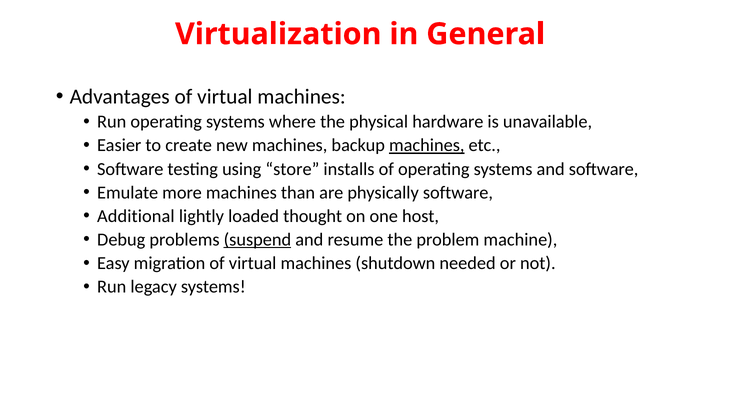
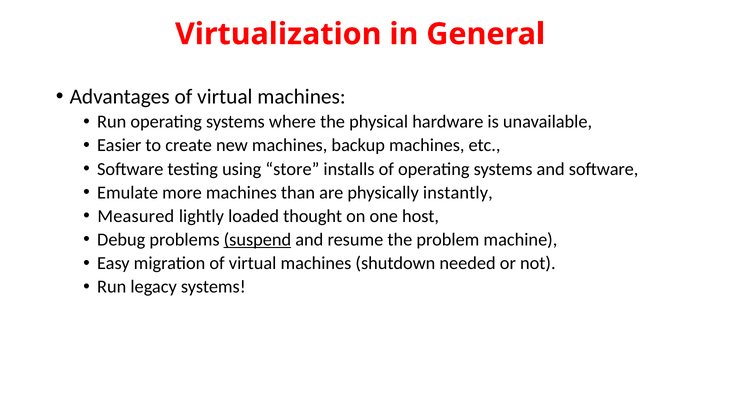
machines underline: present -> none (427, 145)
physically software: software -> instantly (458, 193)
Additional: Additional -> Measured (136, 216)
